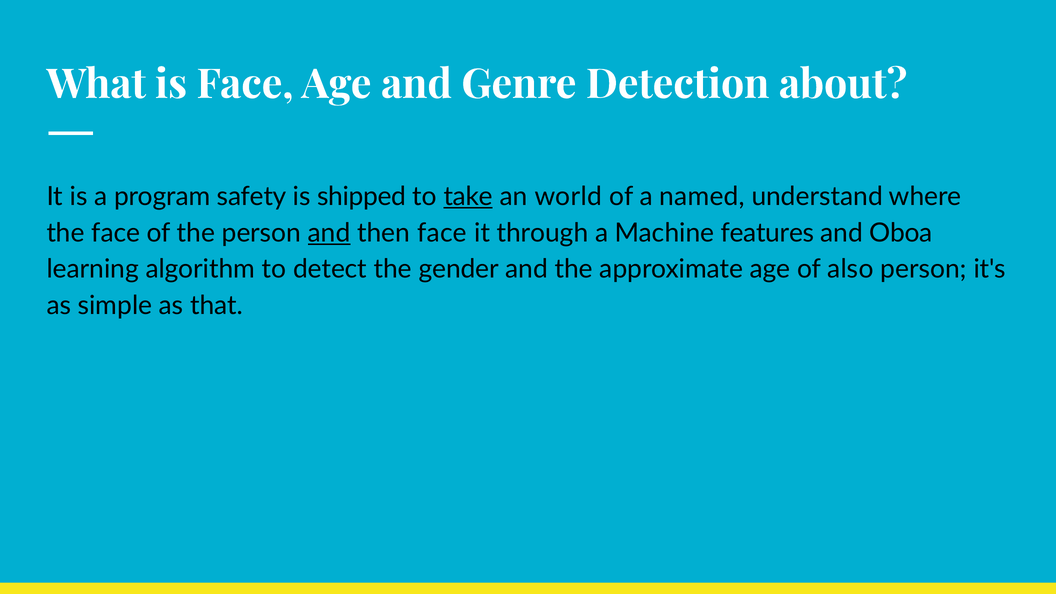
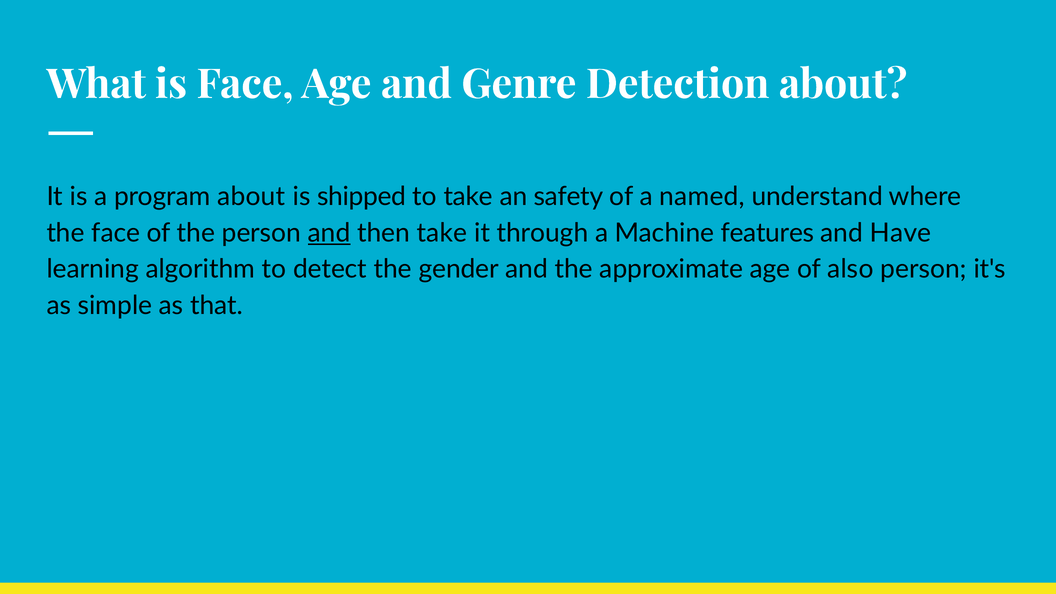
program safety: safety -> about (251, 196)
take underline: present -> none (468, 196)
world: world -> safety (568, 196)
then face: face -> take (442, 233)
Oboa: Oboa -> Have (901, 233)
